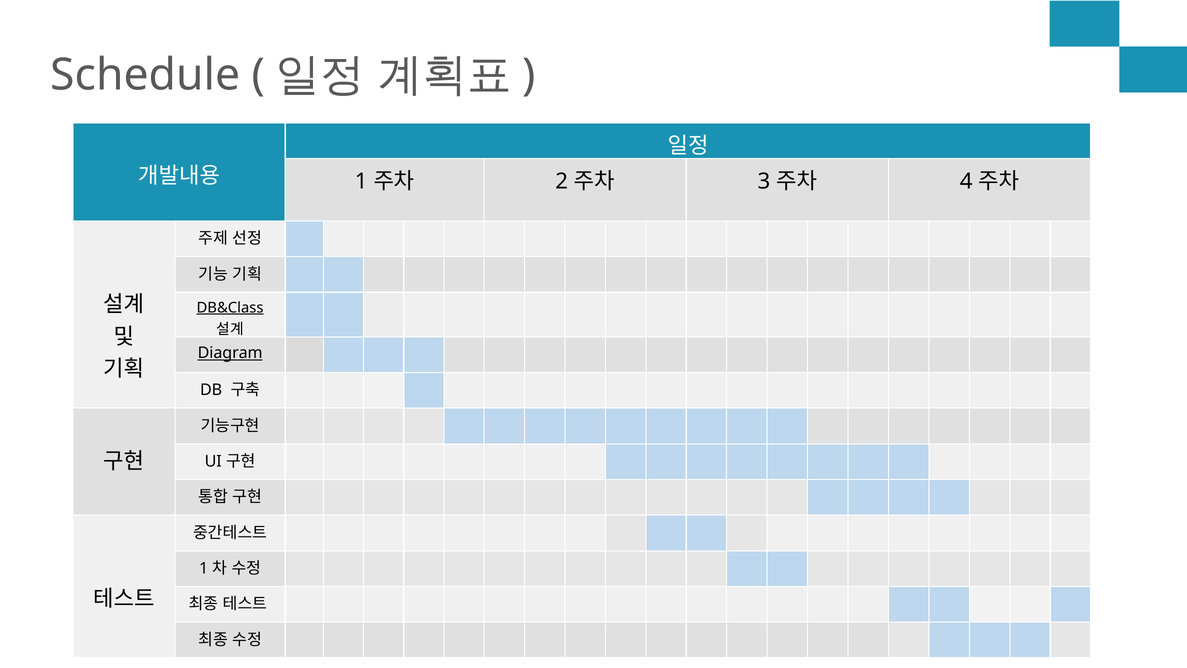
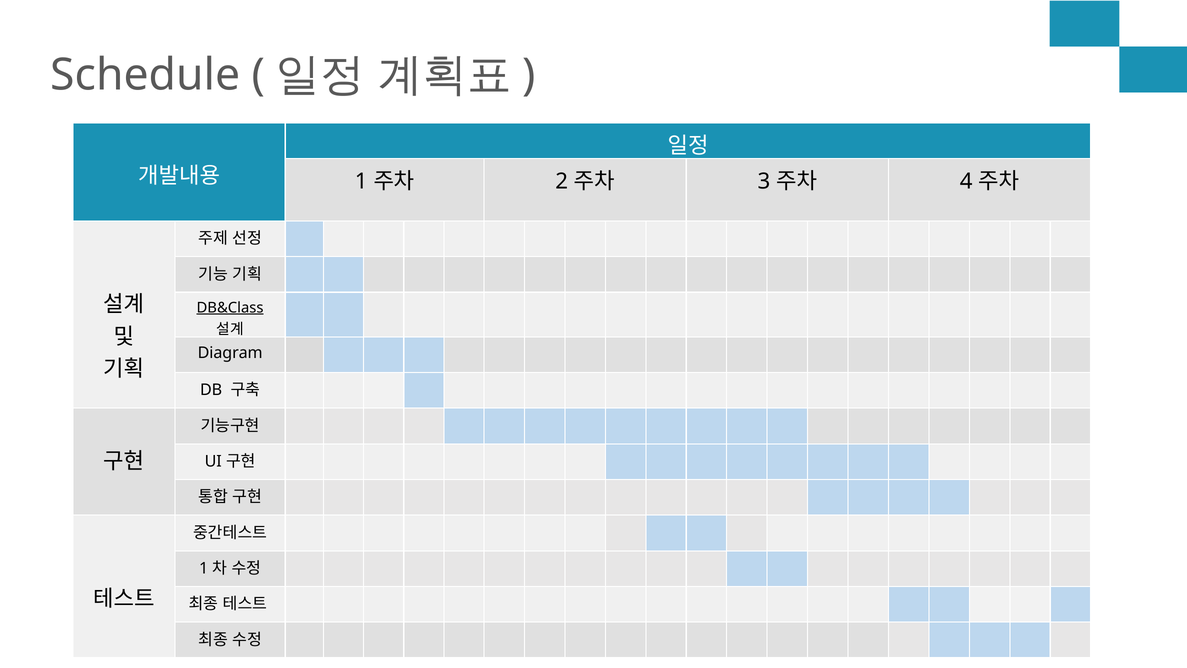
Diagram underline: present -> none (230, 353)
